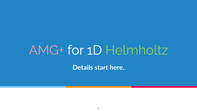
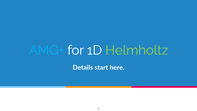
AMG+ colour: pink -> light blue (46, 50)
